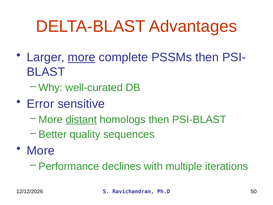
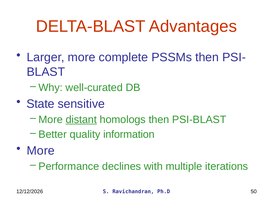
more underline: present -> none (82, 57)
Error: Error -> State (40, 104)
sequences: sequences -> information (129, 134)
